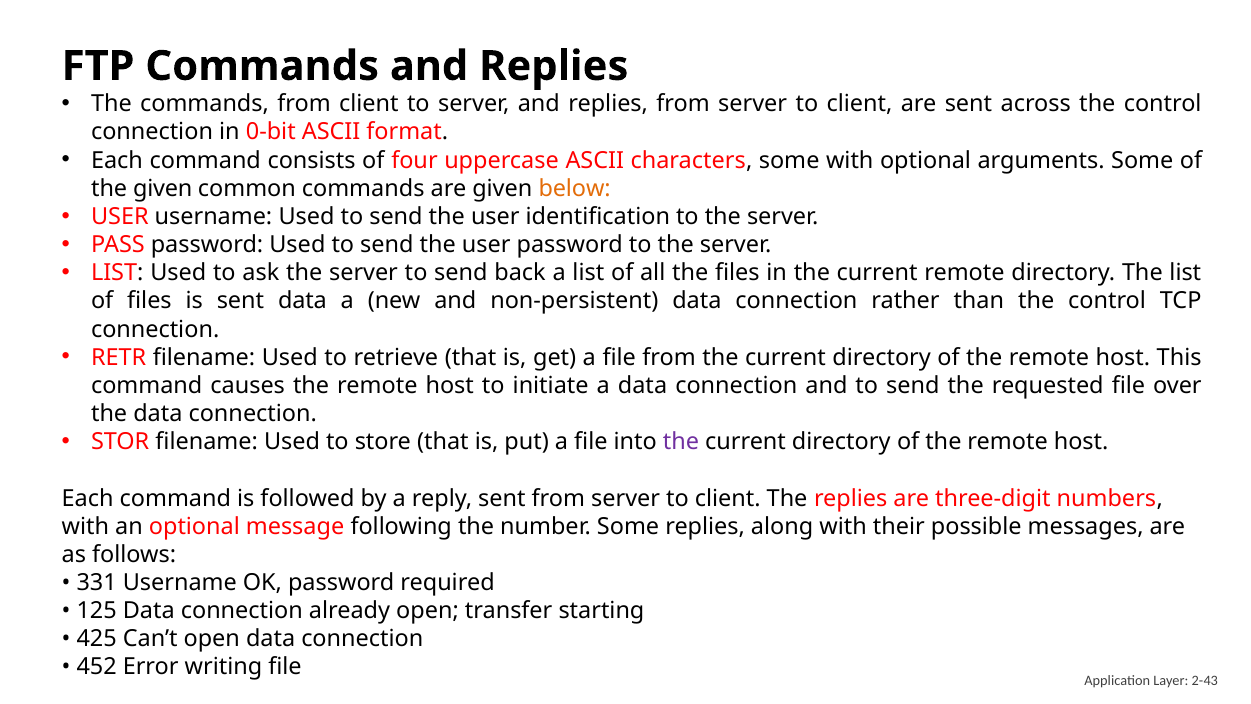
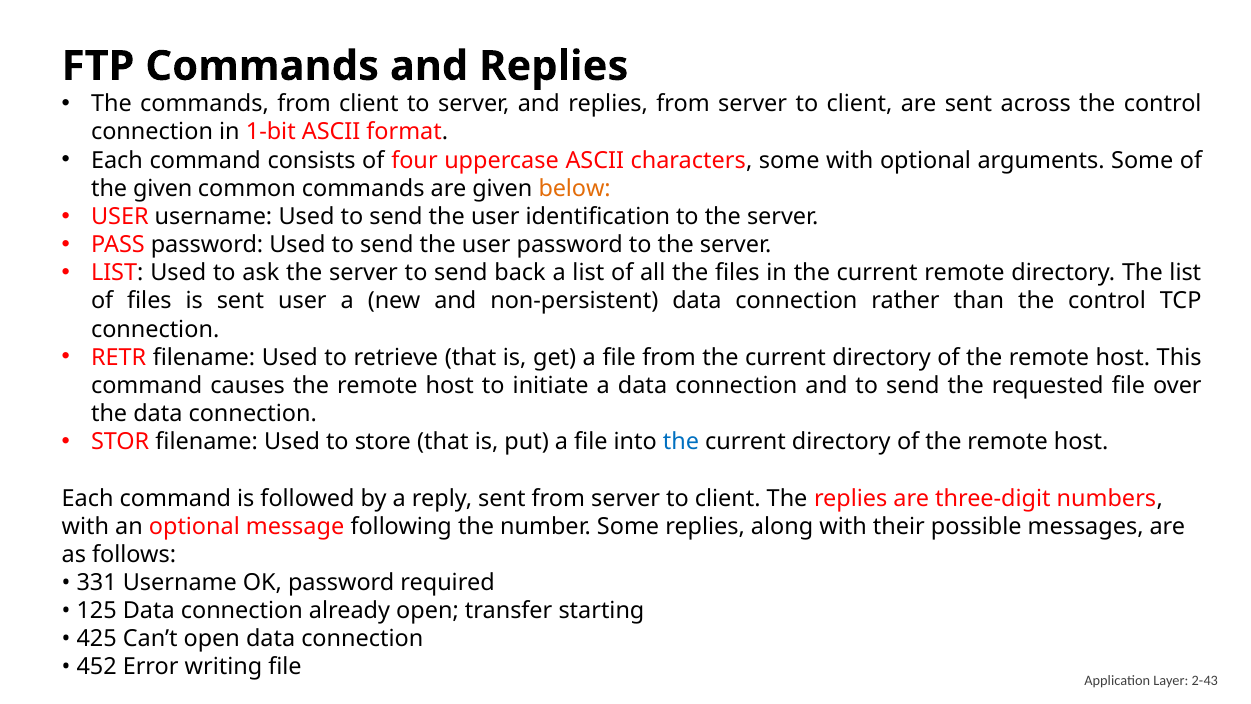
0-bit: 0-bit -> 1-bit (271, 132)
sent data: data -> user (302, 301)
the colour: purple -> blue (681, 442)
